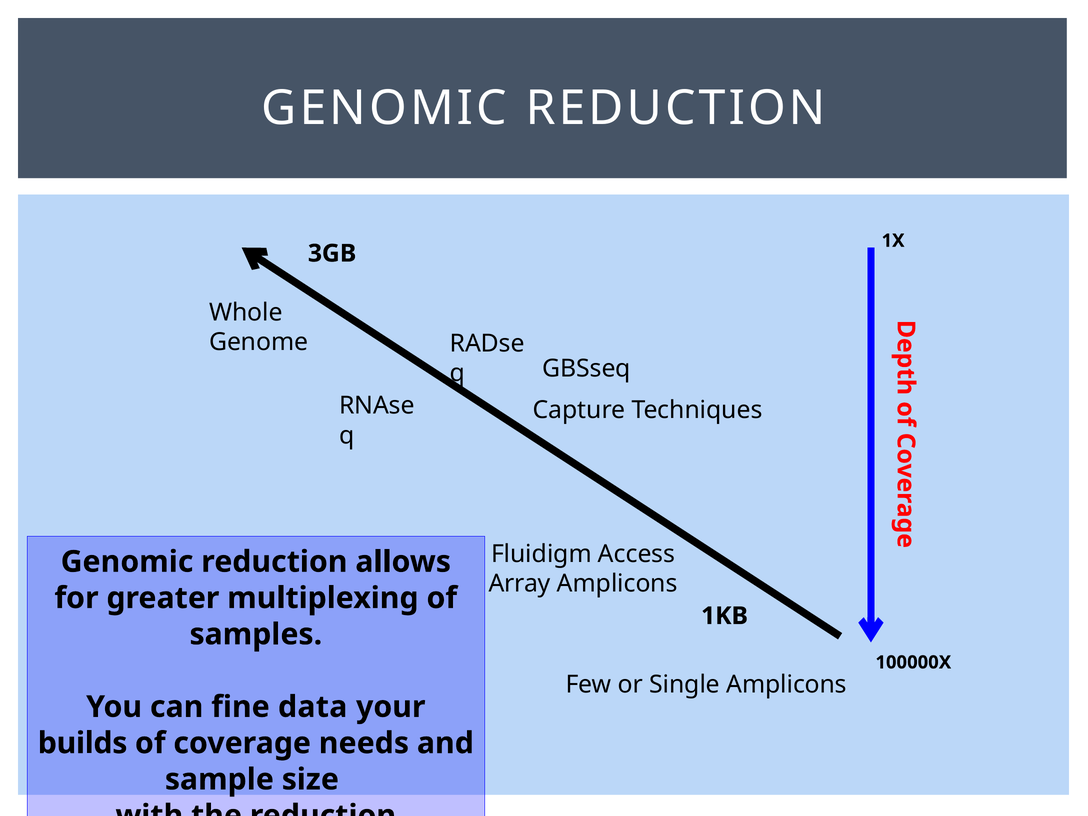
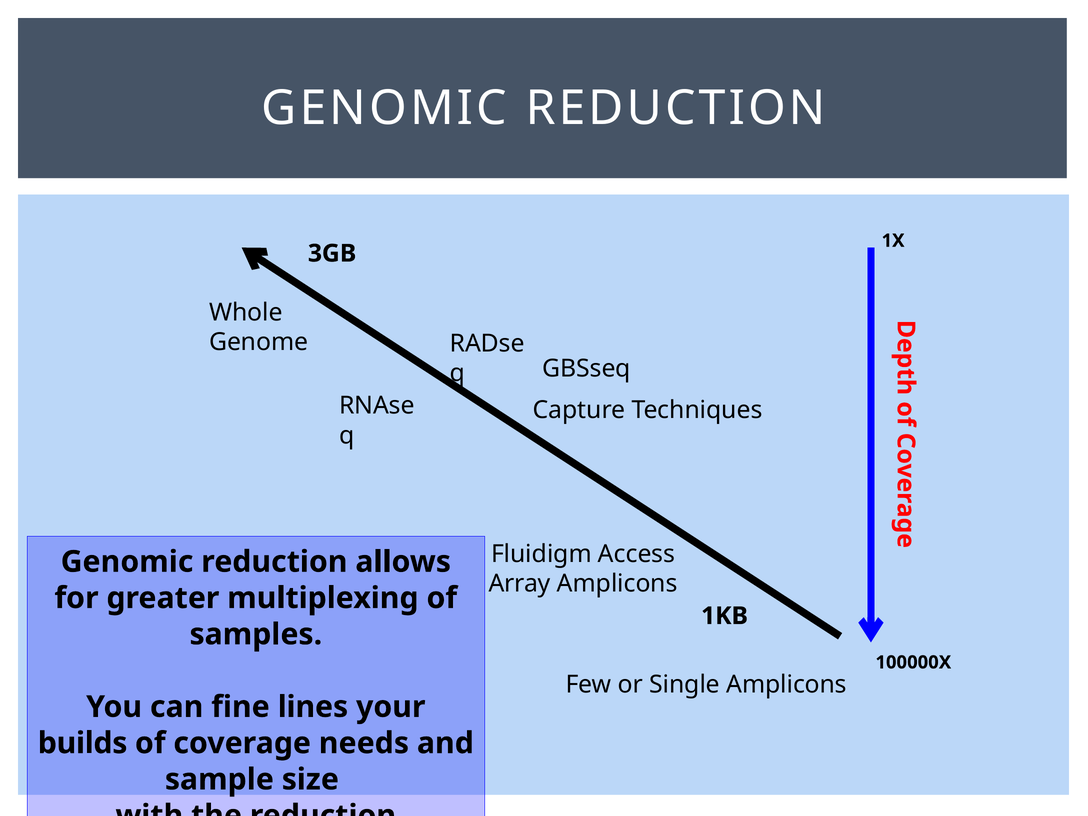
data: data -> lines (313, 707)
